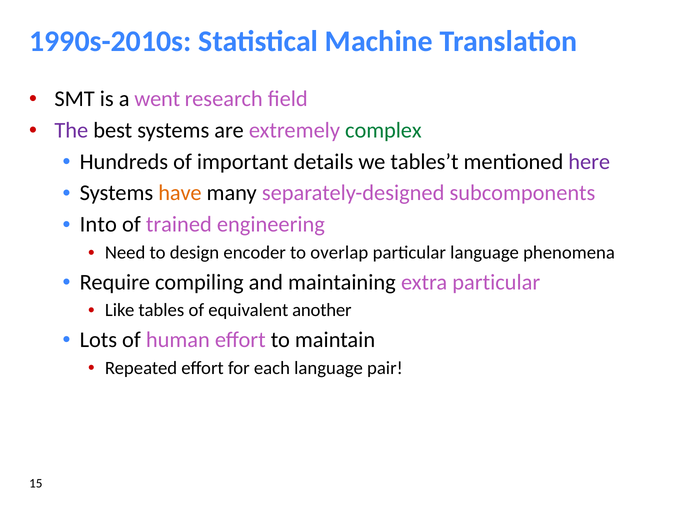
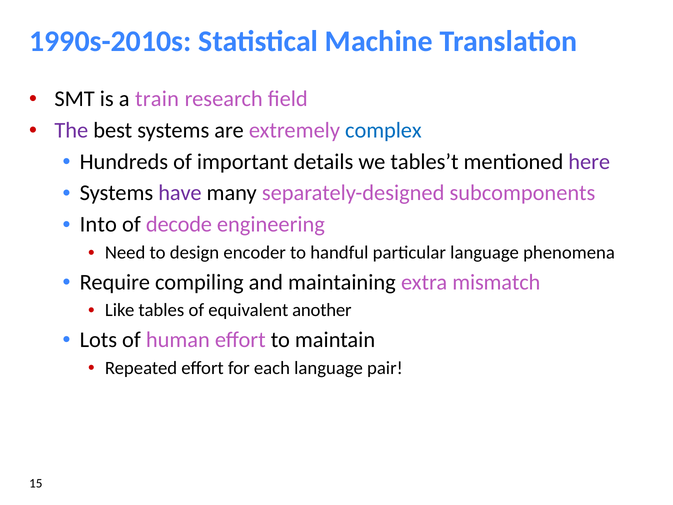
went: went -> train (157, 99)
complex colour: green -> blue (383, 130)
have colour: orange -> purple (180, 193)
trained: trained -> decode (179, 224)
overlap: overlap -> handful (339, 253)
extra particular: particular -> mismatch (496, 282)
